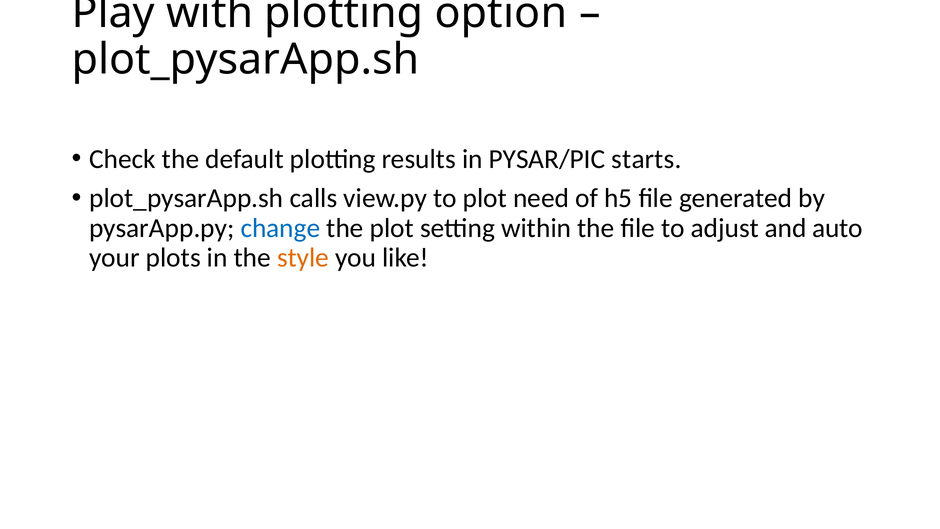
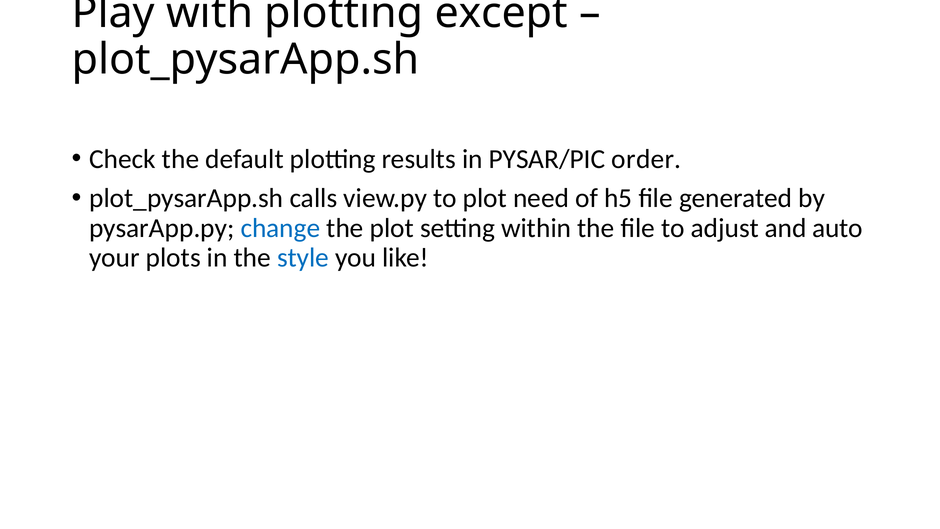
option: option -> except (501, 13)
starts: starts -> order (646, 159)
style colour: orange -> blue (303, 258)
